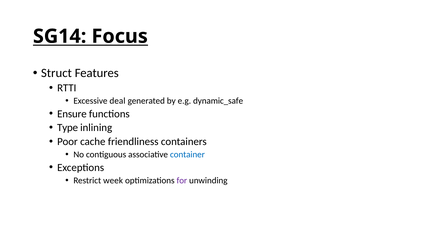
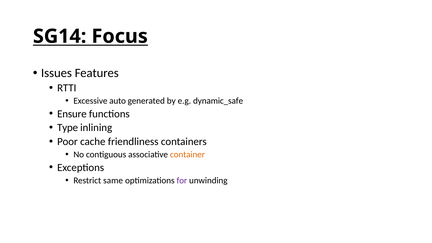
Struct: Struct -> Issues (56, 73)
deal: deal -> auto (118, 101)
container colour: blue -> orange (187, 155)
week: week -> same (113, 180)
